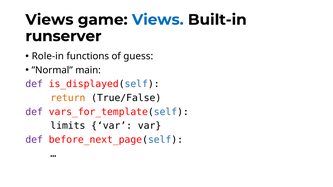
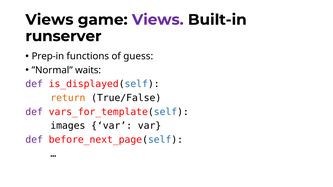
Views colour: blue -> purple (158, 20)
Role-in: Role-in -> Prep-in (48, 56)
main: main -> waits (88, 70)
limits: limits -> images (68, 126)
